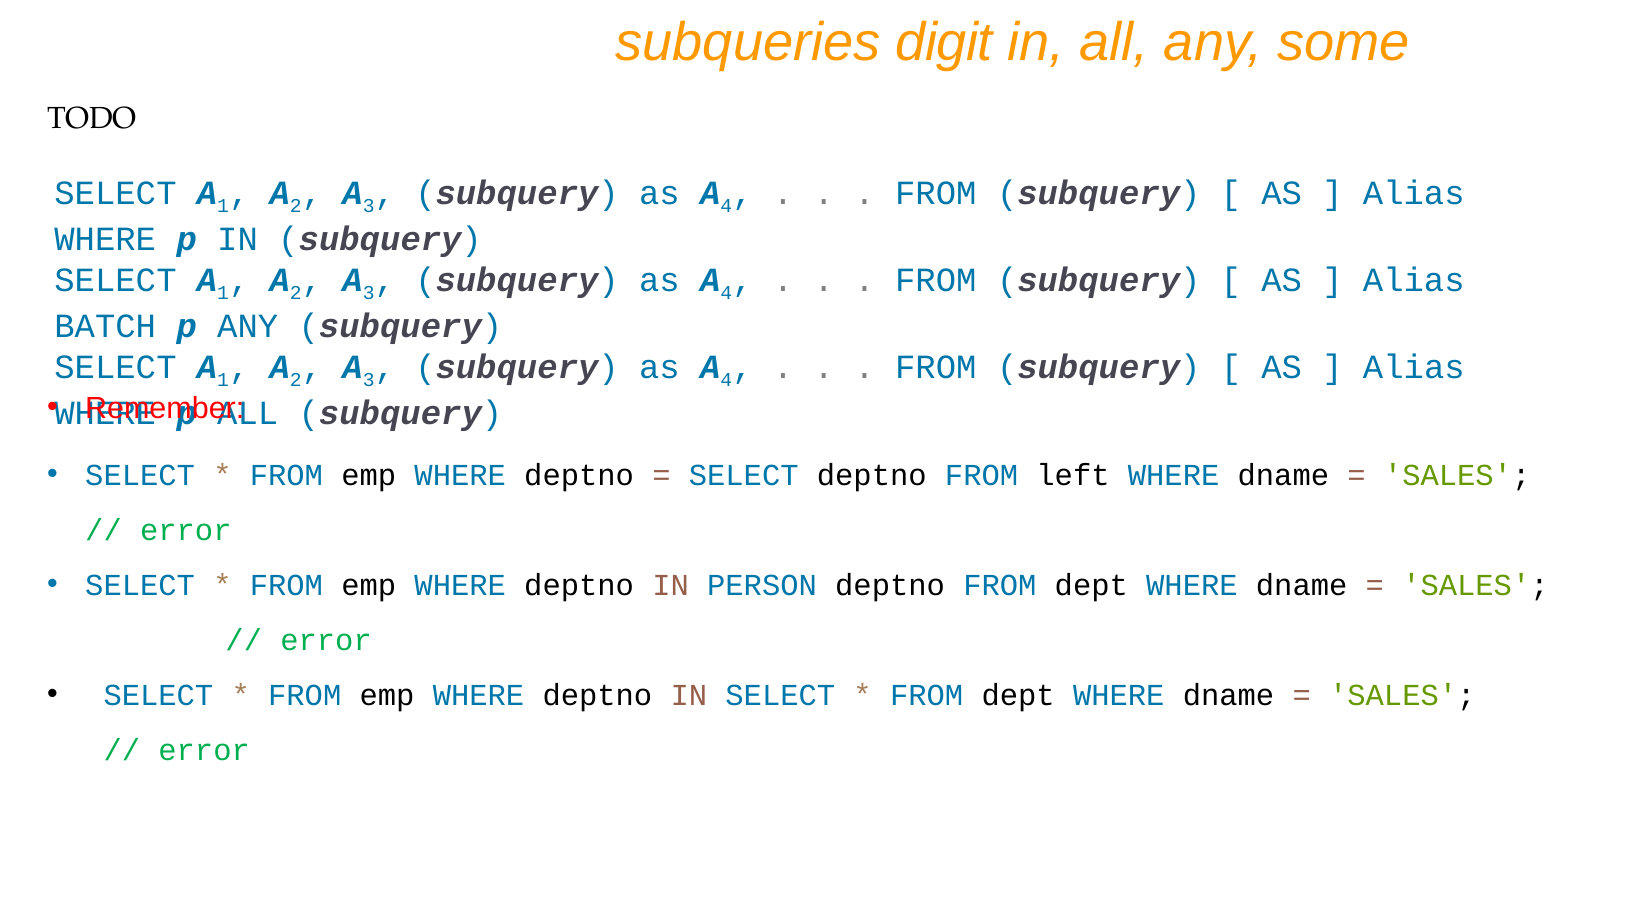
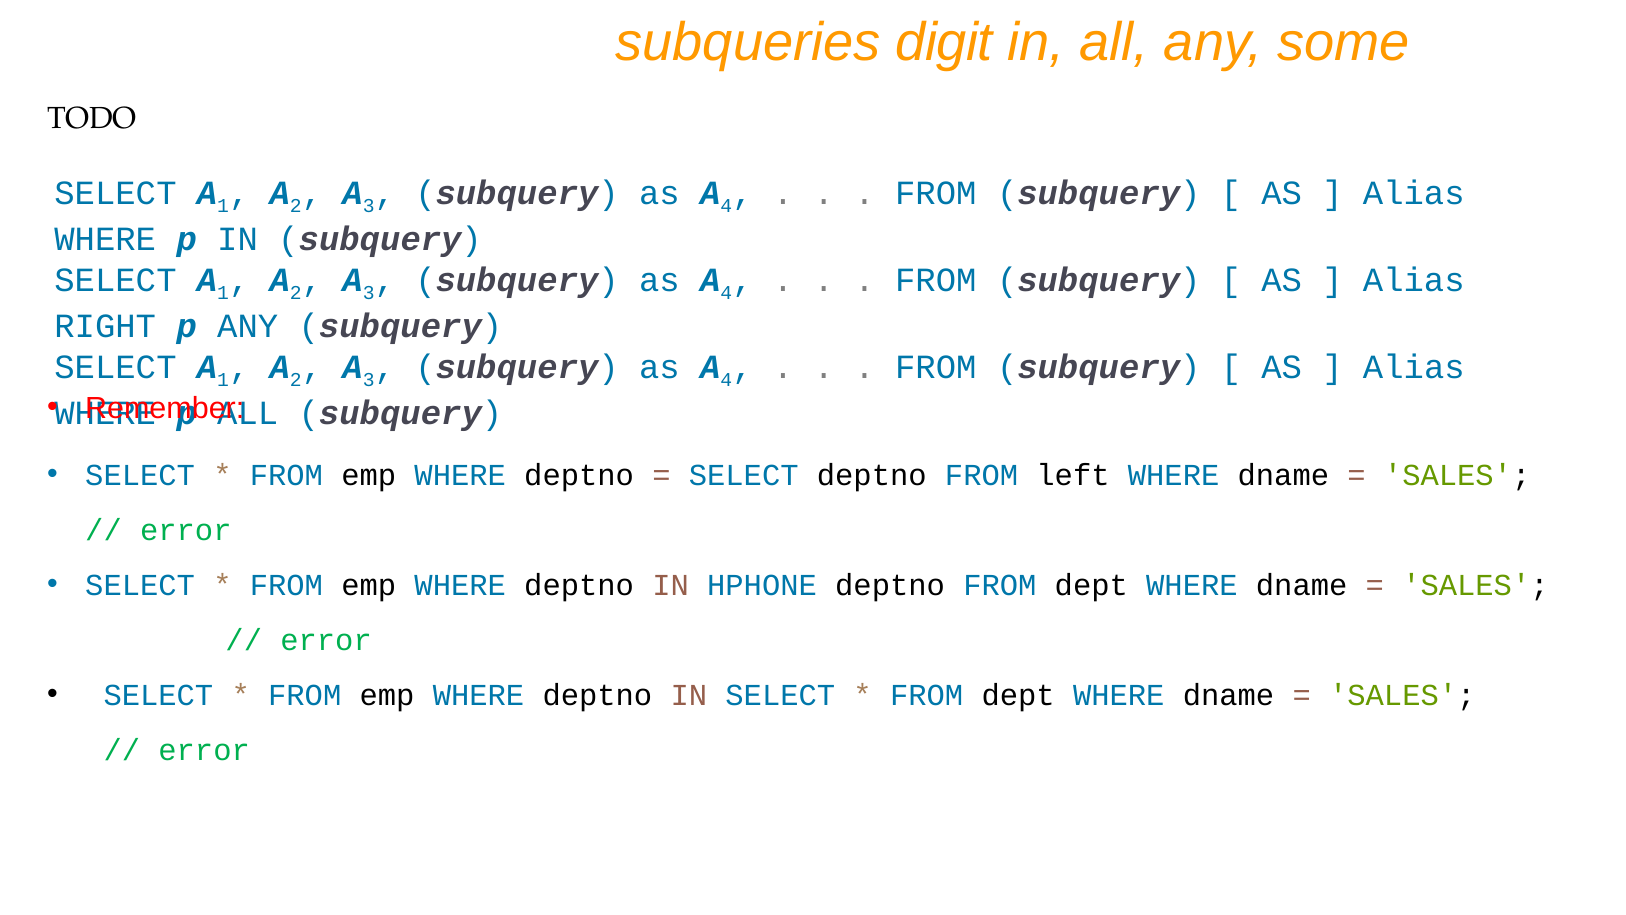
BATCH: BATCH -> RIGHT (105, 326)
PERSON: PERSON -> HPHONE (762, 585)
